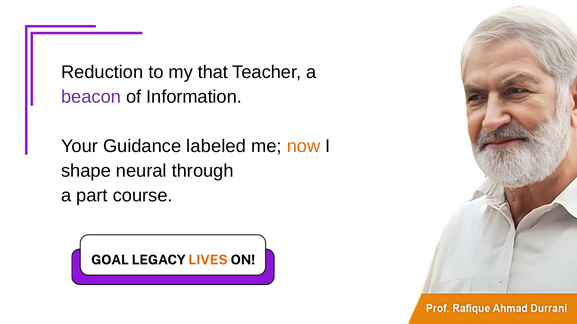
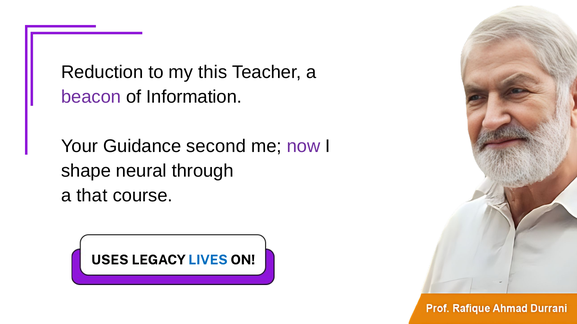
that: that -> this (213, 72)
labeled: labeled -> second (216, 146)
now colour: orange -> purple (304, 146)
part: part -> that (92, 196)
GOAL: GOAL -> USES (110, 260)
LIVES colour: orange -> blue (208, 260)
